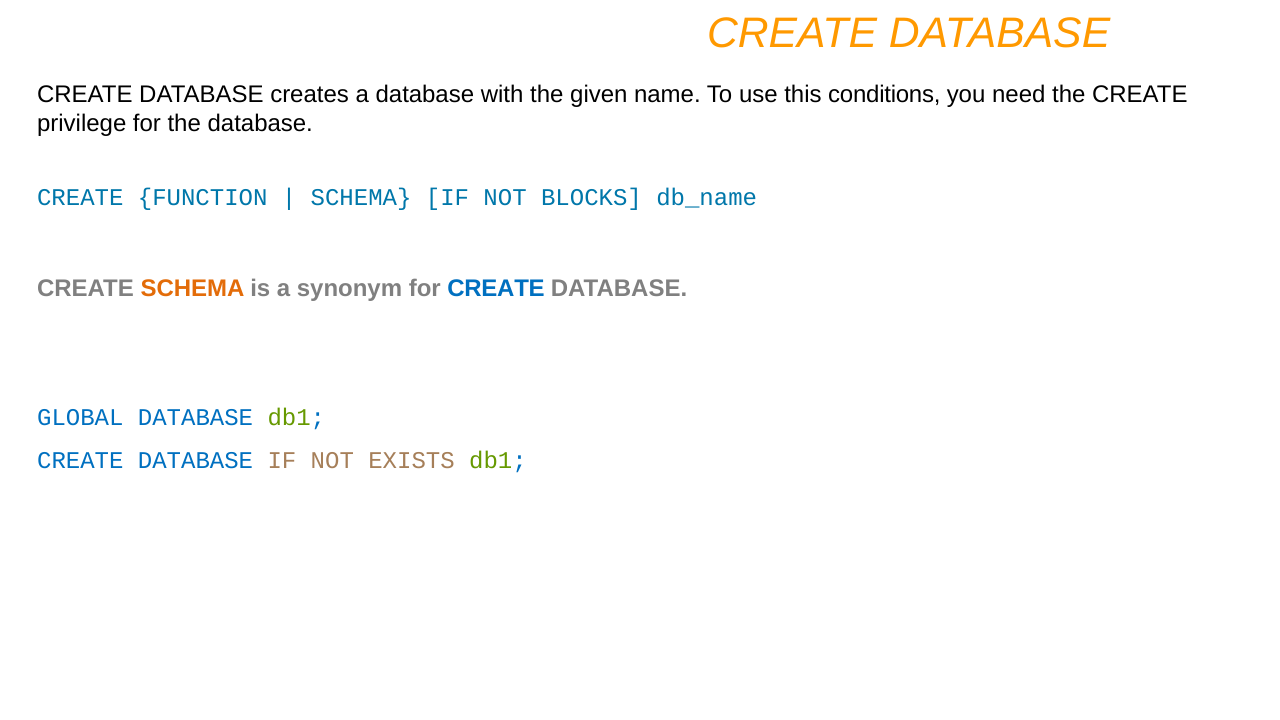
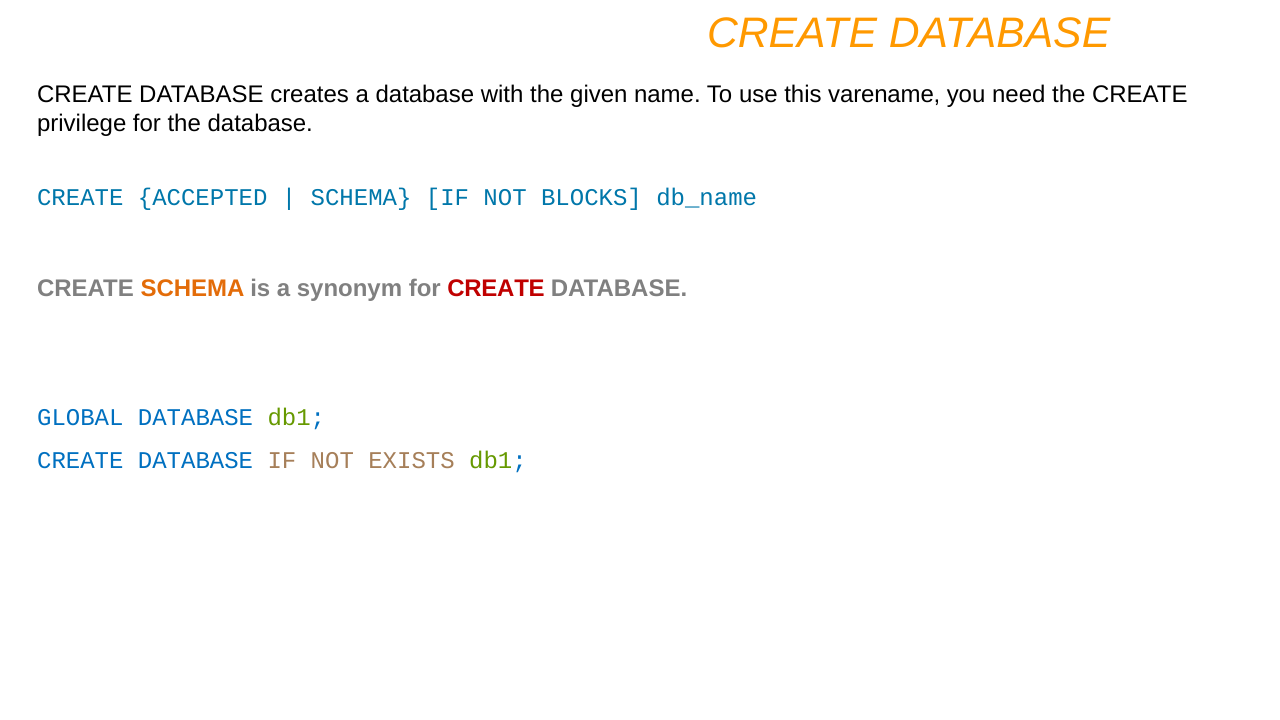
conditions: conditions -> varename (884, 95)
FUNCTION: FUNCTION -> ACCEPTED (203, 197)
CREATE colour: blue -> red (496, 288)
